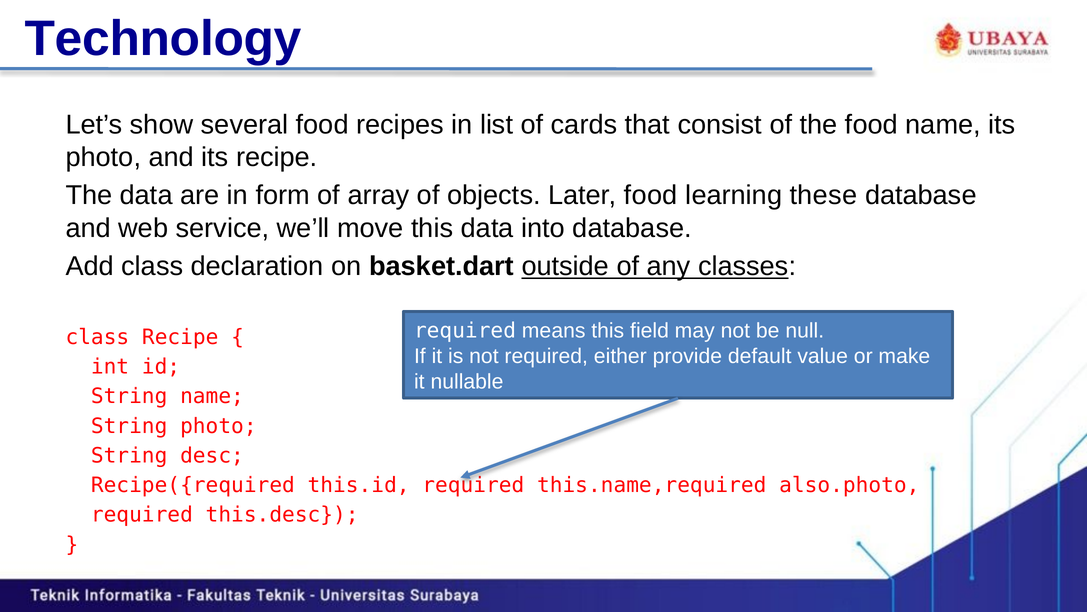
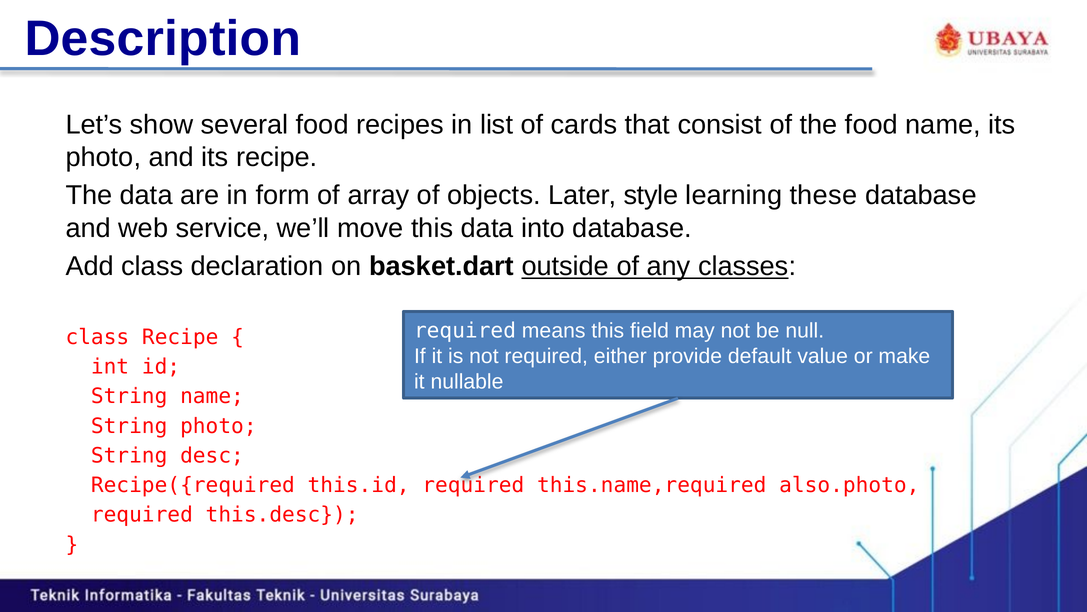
Technology: Technology -> Description (163, 39)
Later food: food -> style (651, 195)
